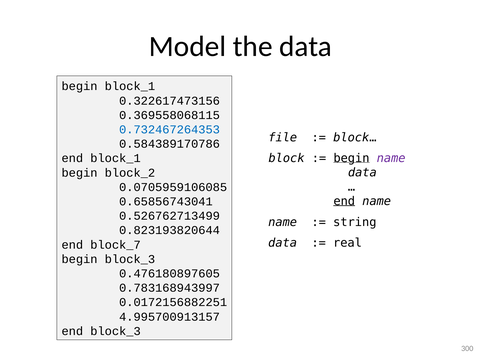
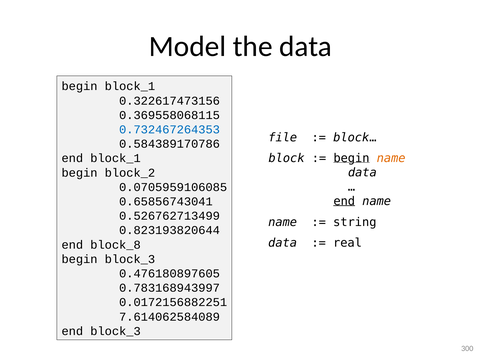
name colour: purple -> orange (391, 158)
block_7: block_7 -> block_8 (116, 245)
4.995700913157: 4.995700913157 -> 7.614062584089 (170, 317)
